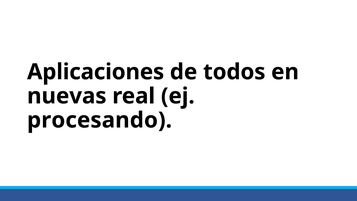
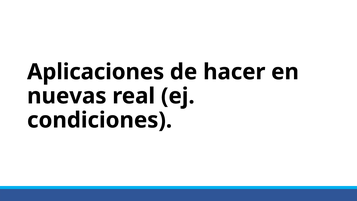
todos: todos -> hacer (234, 72)
procesando: procesando -> condiciones (100, 120)
